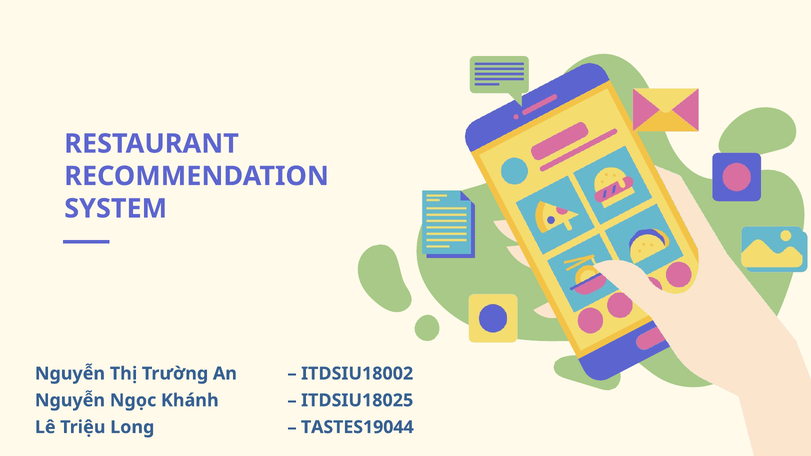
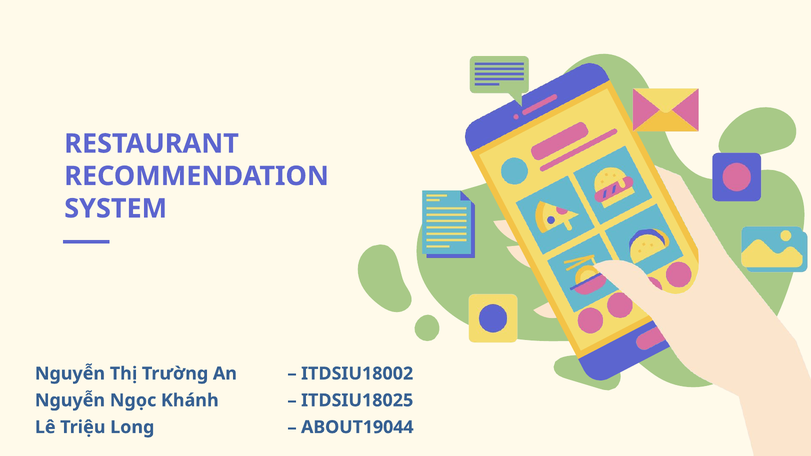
TASTES19044: TASTES19044 -> ABOUT19044 (357, 427)
